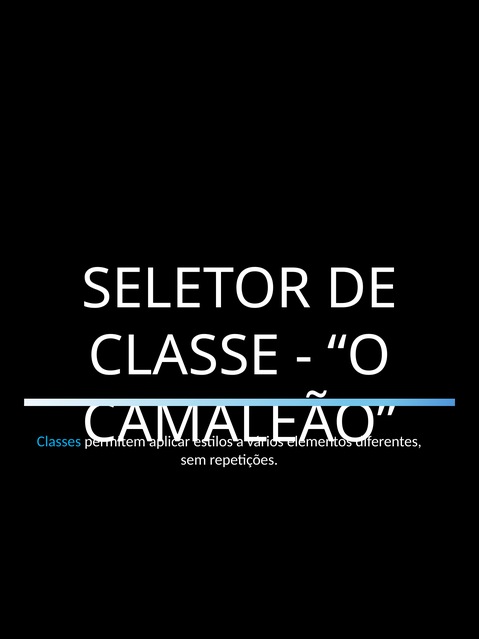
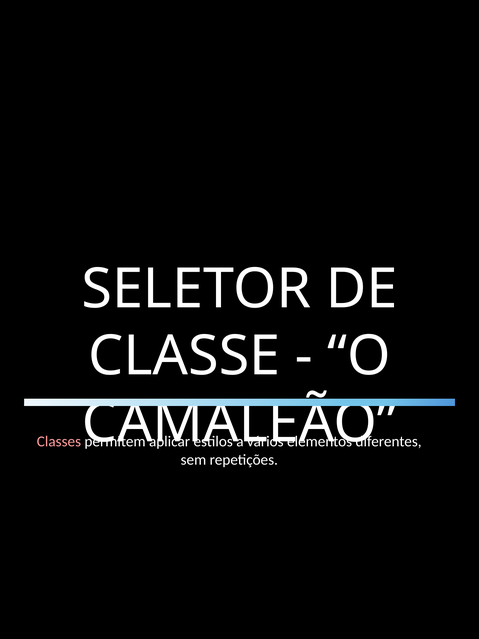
Classes colour: light blue -> pink (59, 441)
